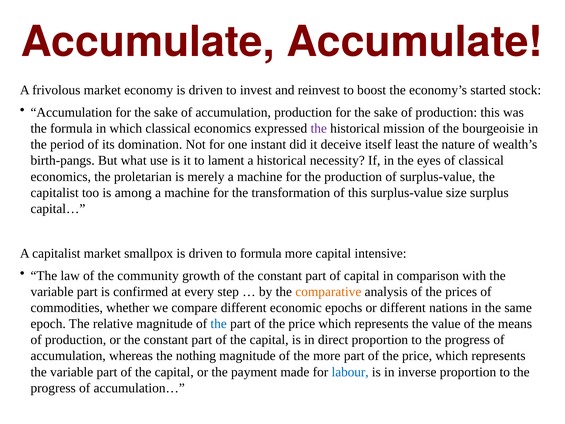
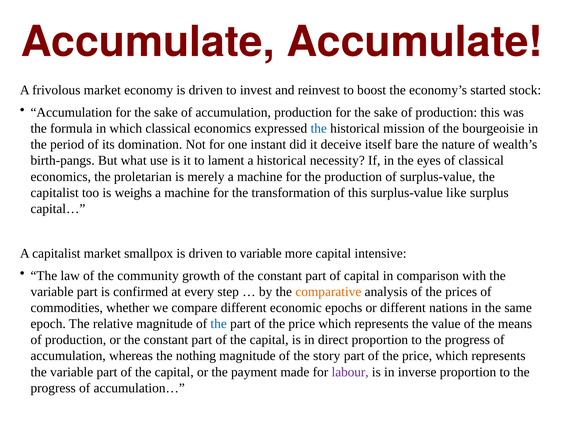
the colour: purple -> blue (319, 128)
least: least -> bare (407, 144)
among: among -> weighs (133, 193)
size: size -> like (456, 193)
to formula: formula -> variable (261, 253)
the more: more -> story (327, 356)
labour colour: blue -> purple (350, 372)
